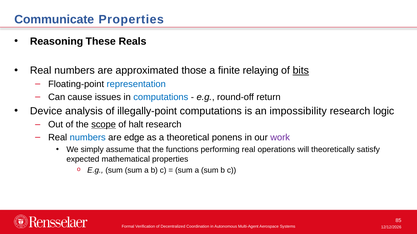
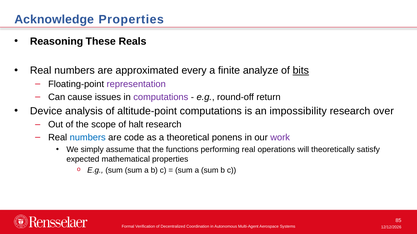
Communicate: Communicate -> Acknowledge (54, 19)
those: those -> every (194, 71)
relaying: relaying -> analyze (261, 71)
representation colour: blue -> purple (136, 84)
computations colour: blue -> purple (161, 97)
illegally-point: illegally-point -> altitude-point (147, 111)
logic: logic -> over (384, 111)
scope underline: present -> none (104, 125)
edge: edge -> code (134, 138)
